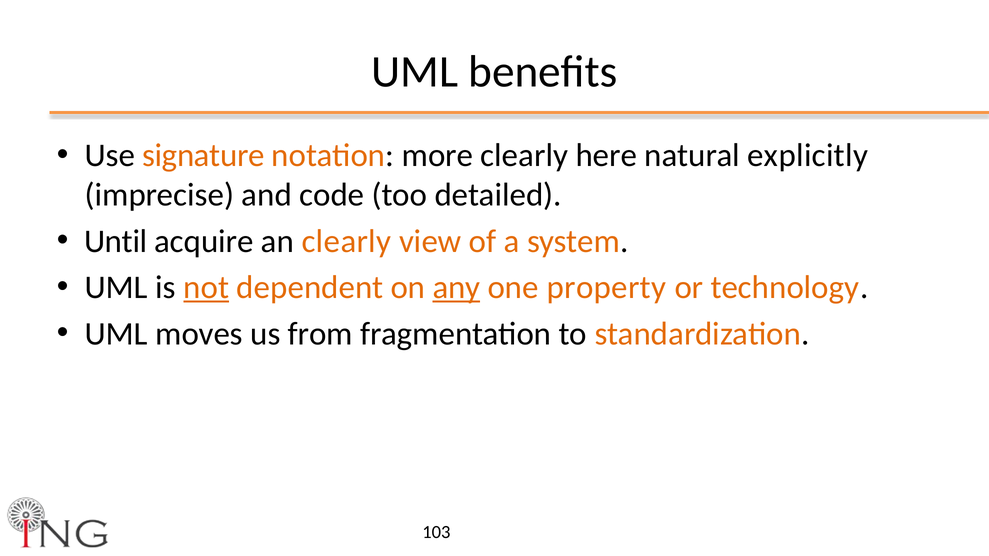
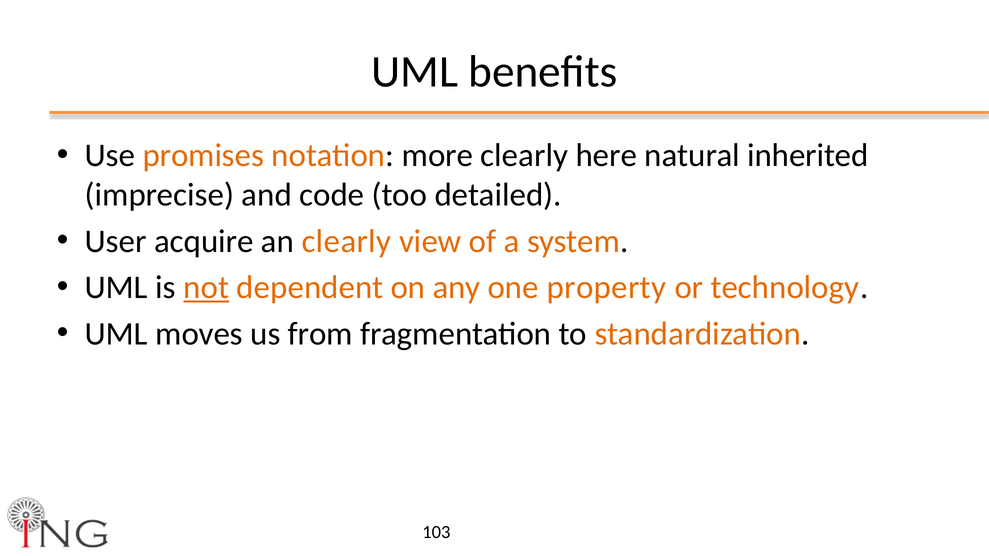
signature: signature -> promises (203, 156)
explicitly: explicitly -> inherited (808, 156)
Until: Until -> User (116, 241)
any underline: present -> none (456, 288)
